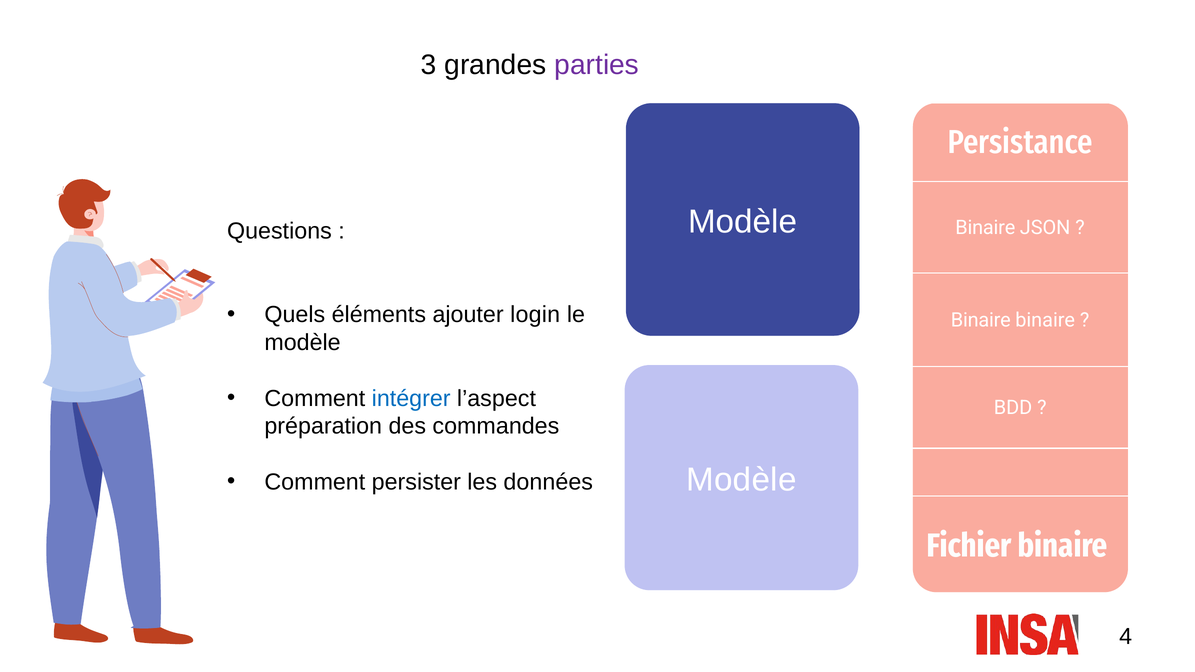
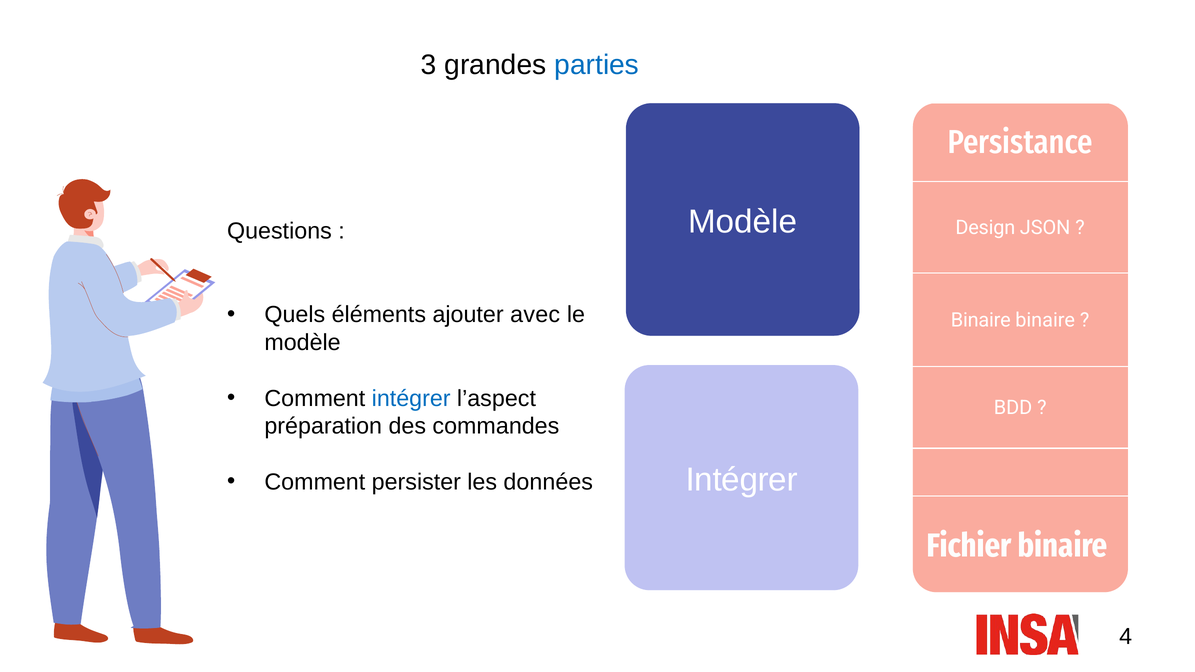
parties colour: purple -> blue (597, 65)
Binaire: Binaire -> Design (985, 228)
login: login -> avec (535, 315)
Modèle: Modèle -> Intégrer (742, 480)
